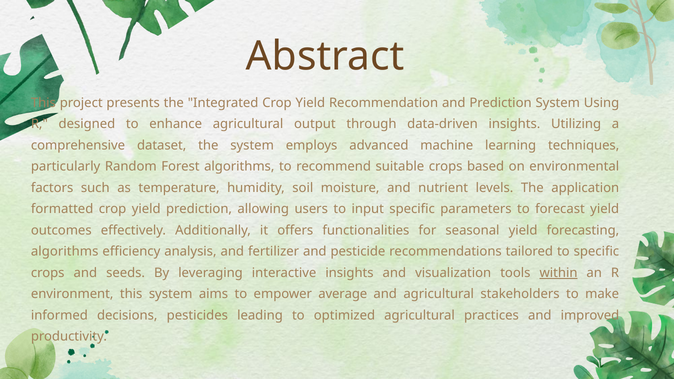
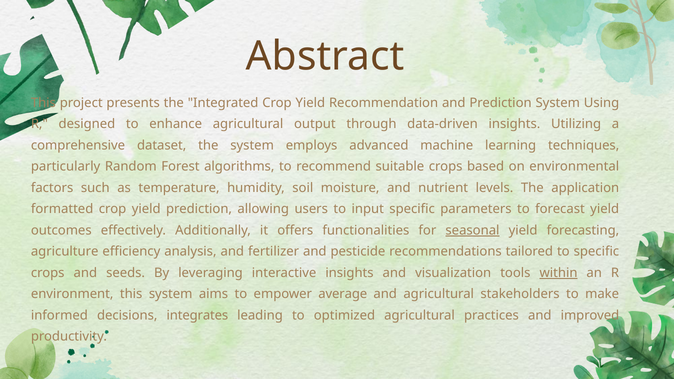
seasonal underline: none -> present (472, 230)
algorithms: algorithms -> agriculture (65, 252)
pesticides: pesticides -> integrates (197, 315)
